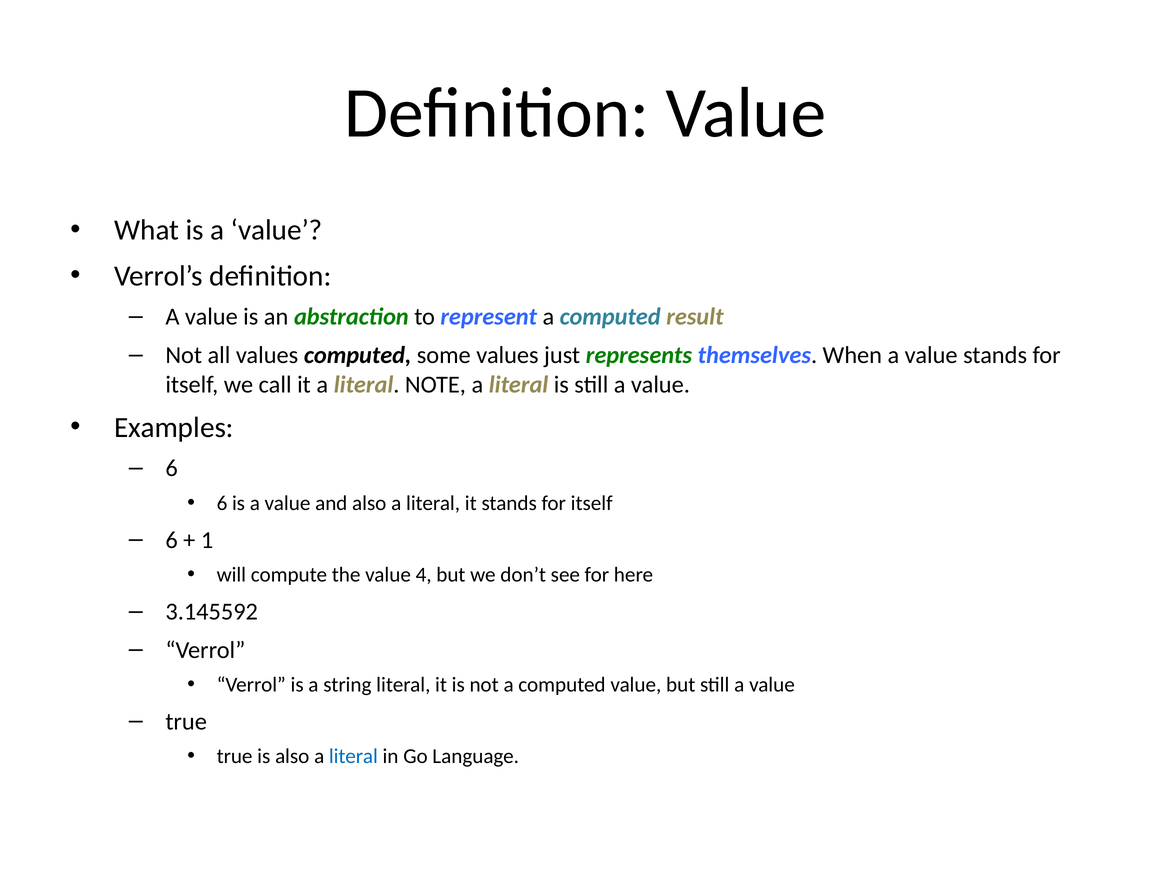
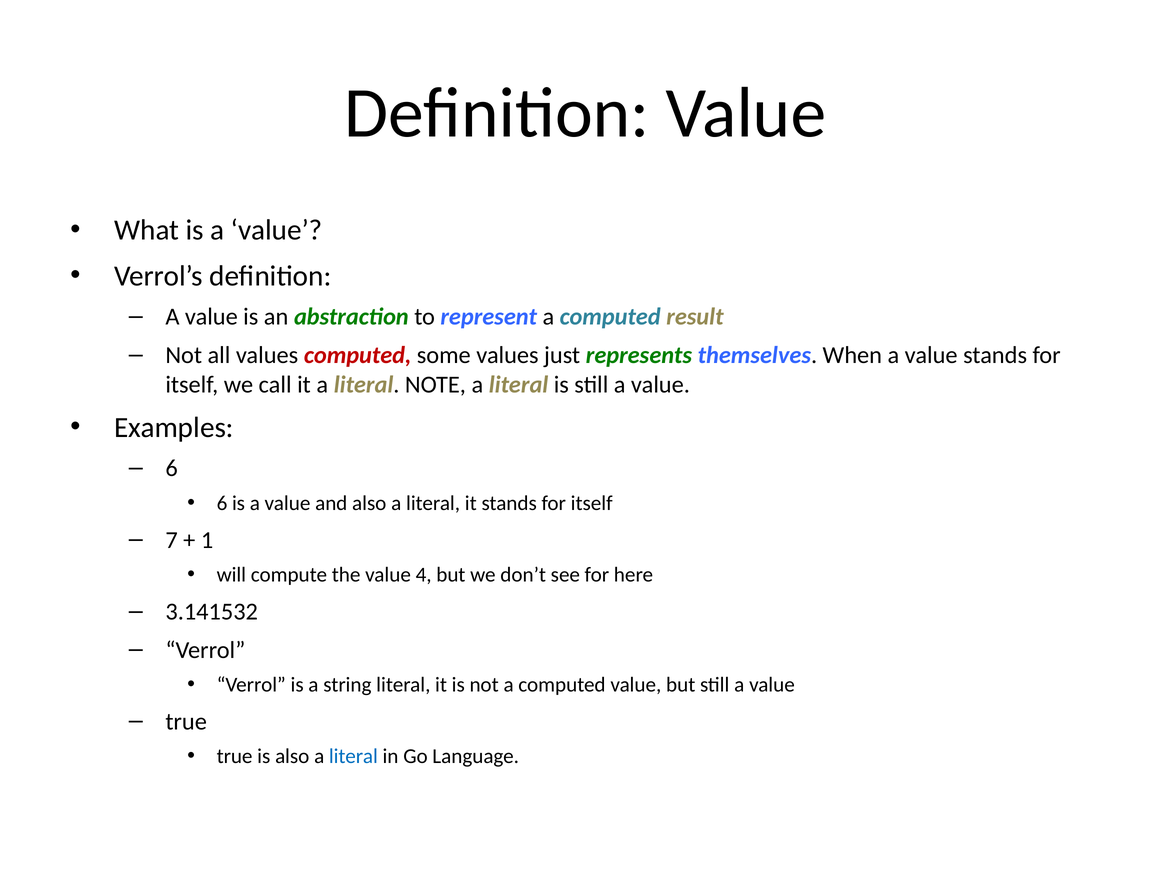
computed colour: black -> red (358, 355)
6: 6 -> 7 (172, 540)
3.145592: 3.145592 -> 3.141532 (212, 612)
